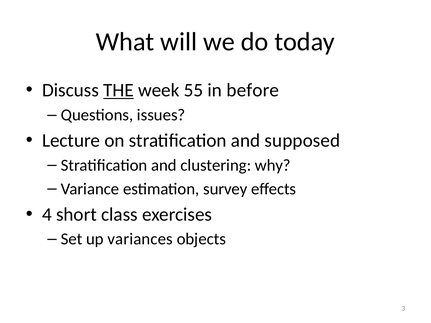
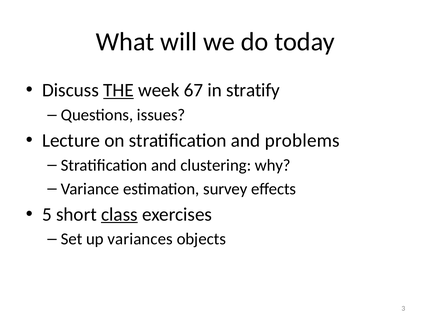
55: 55 -> 67 (194, 90)
before: before -> stratify (253, 90)
supposed: supposed -> problems (302, 141)
4: 4 -> 5 (47, 215)
class underline: none -> present (119, 215)
